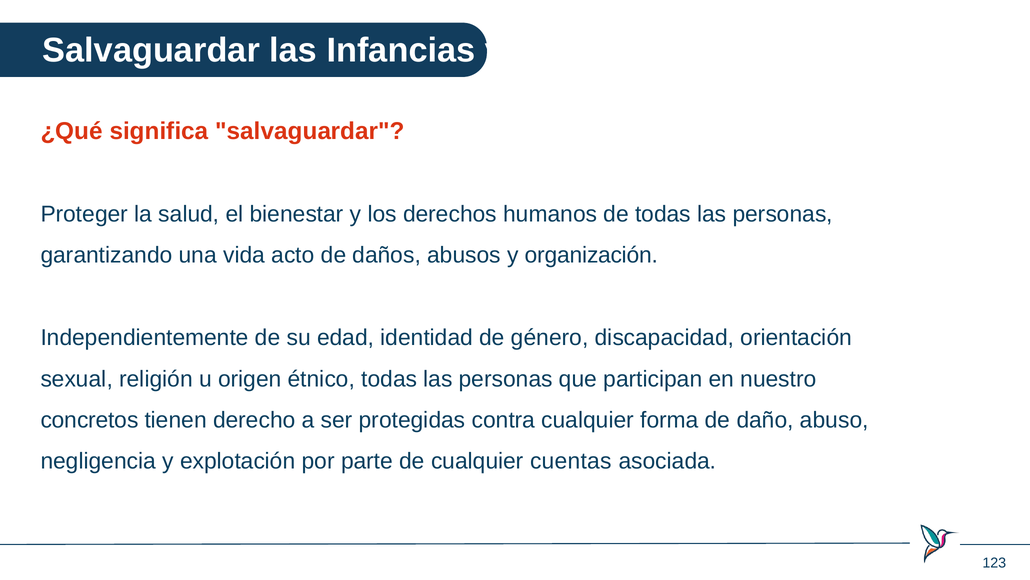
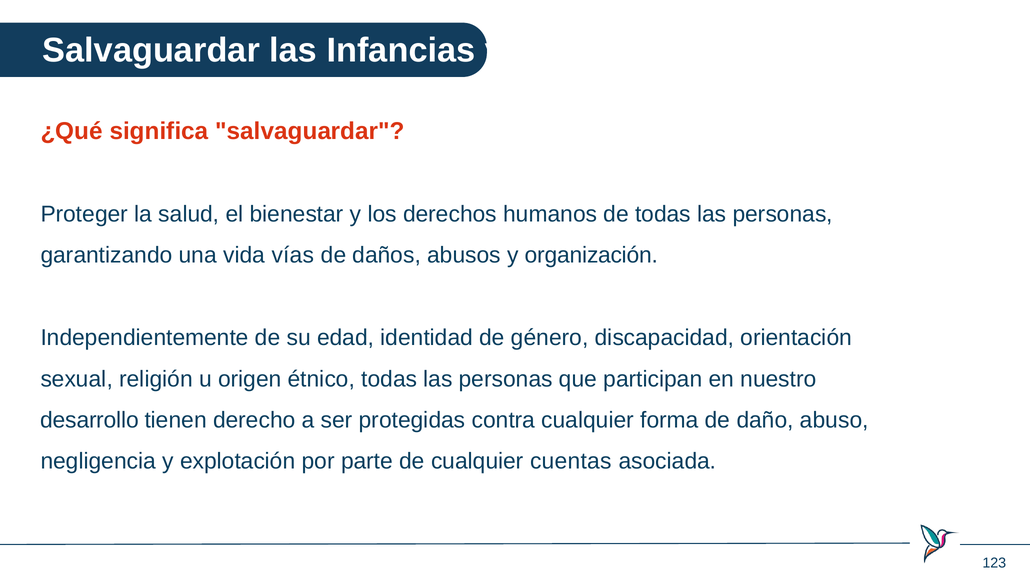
acto: acto -> vías (293, 255)
concretos: concretos -> desarrollo (90, 420)
